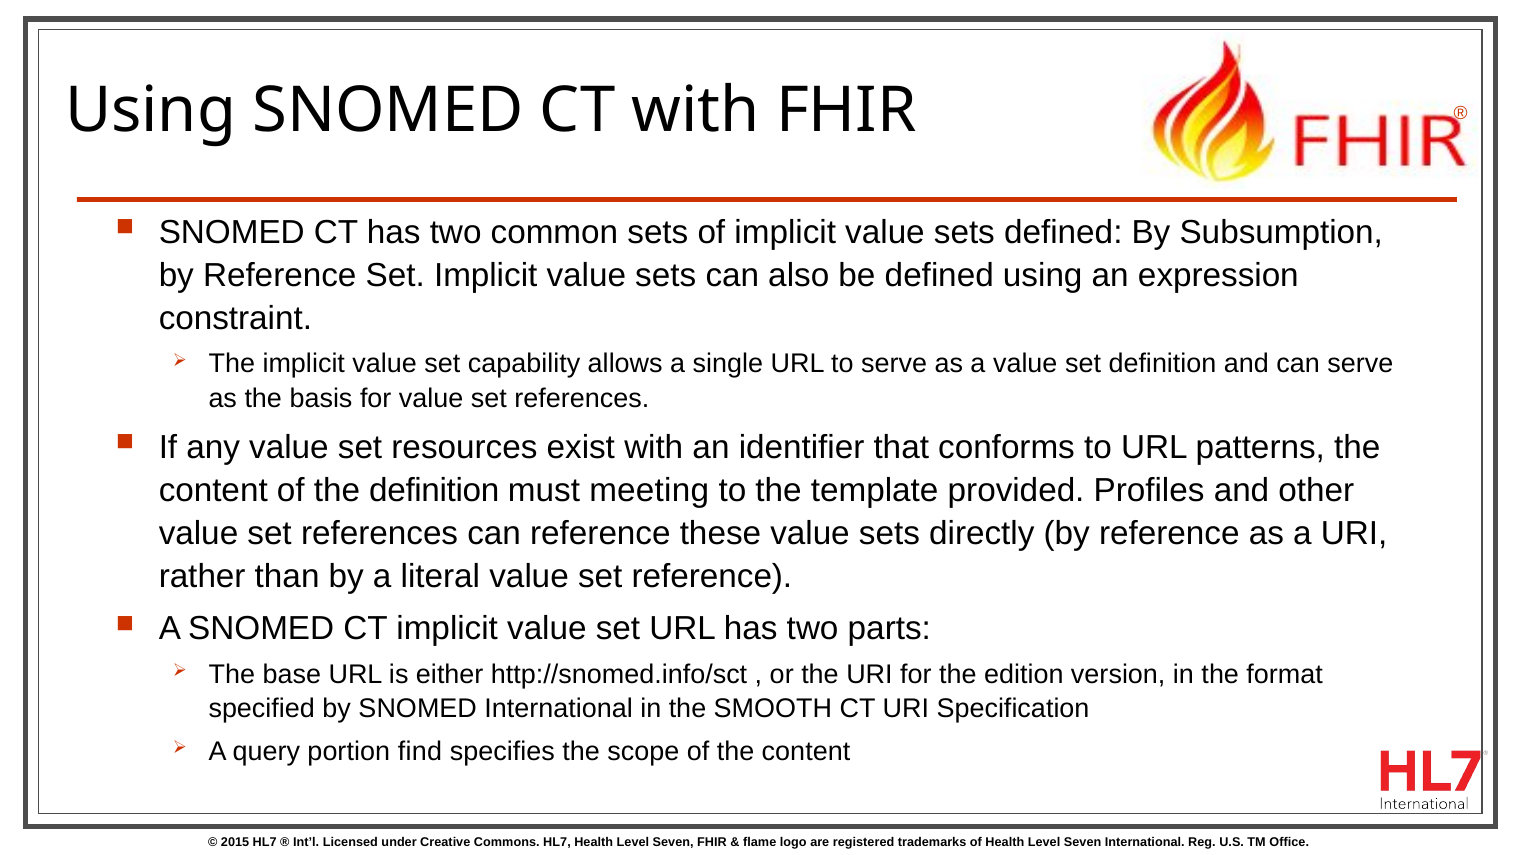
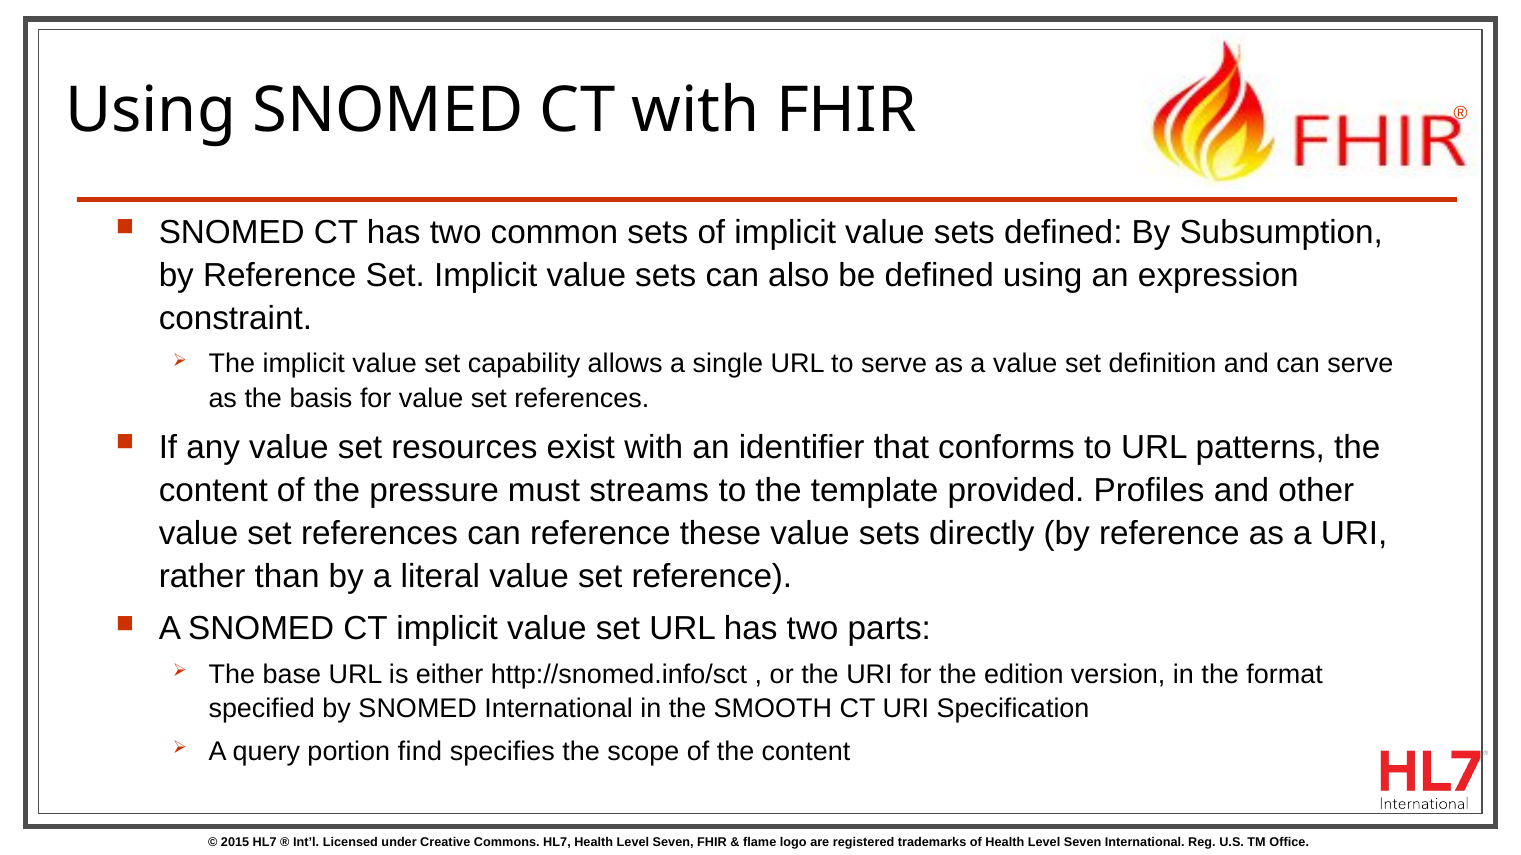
the definition: definition -> pressure (434, 491)
meeting: meeting -> streams (649, 491)
